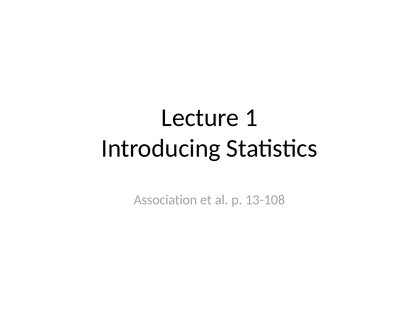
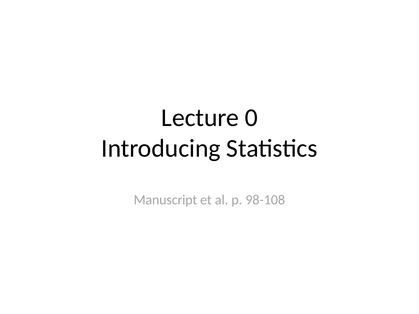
1: 1 -> 0 (251, 118)
Association: Association -> Manuscript (165, 200)
13-108: 13-108 -> 98-108 (265, 200)
